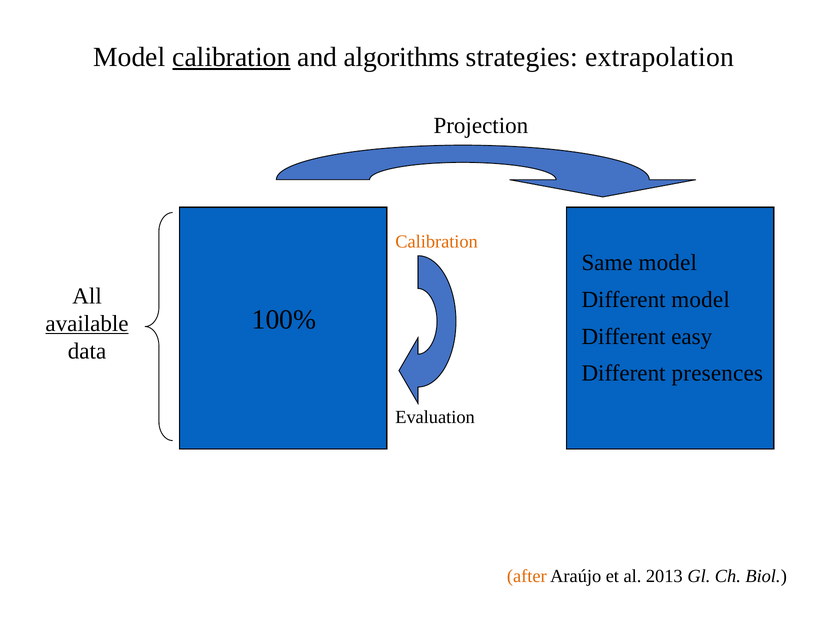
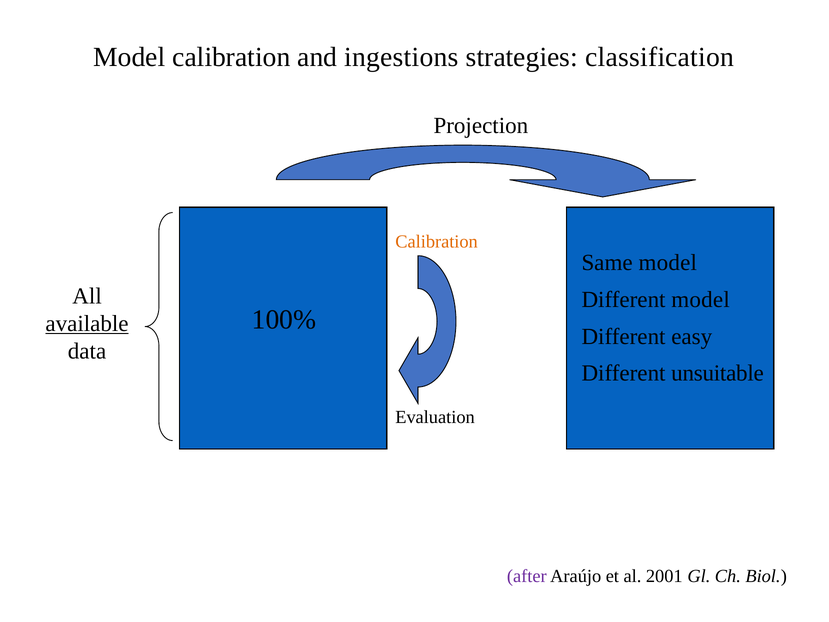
calibration underline: present -> none (231, 57)
algorithms: algorithms -> ingestions (401, 57)
extrapolation: extrapolation -> classification (660, 57)
presences: presences -> unsuitable (717, 373)
after colour: orange -> purple (527, 576)
2013: 2013 -> 2001 (664, 576)
